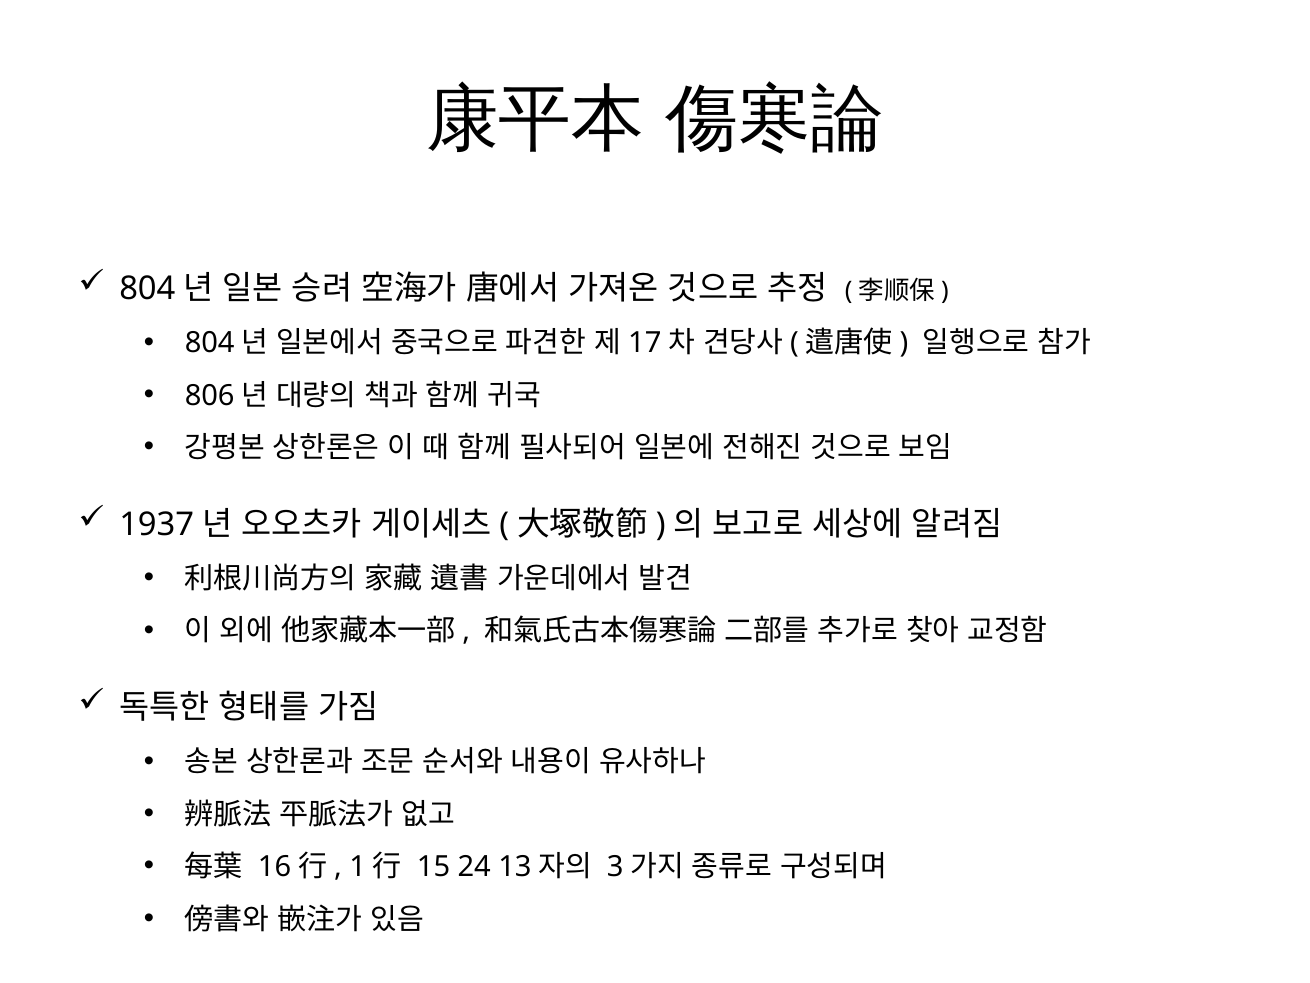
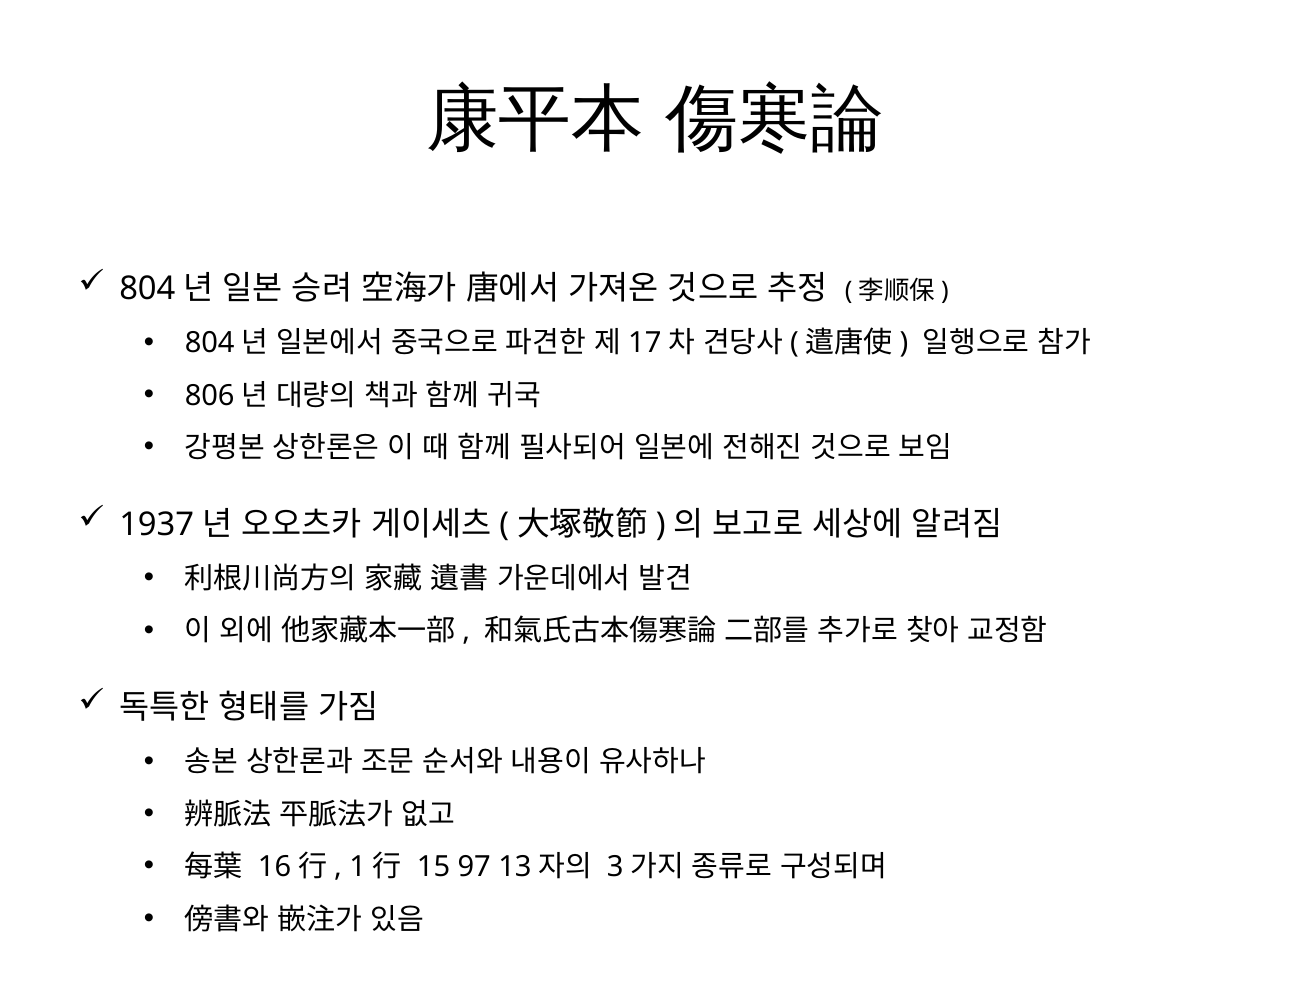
24: 24 -> 97 (474, 867)
